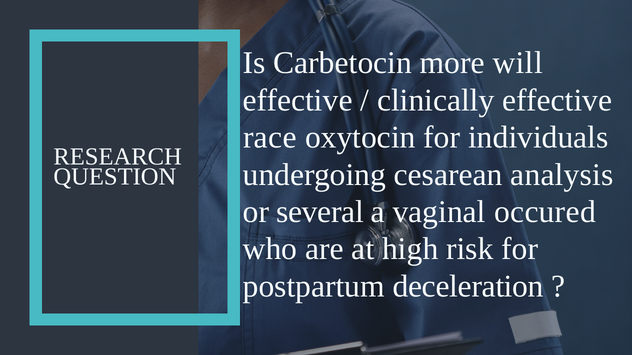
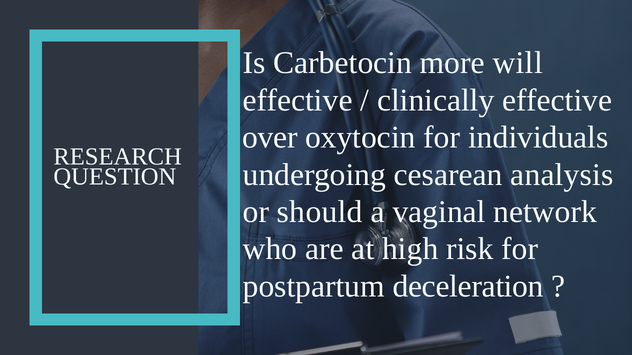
race: race -> over (270, 138)
several: several -> should (320, 212)
occured: occured -> network (545, 212)
